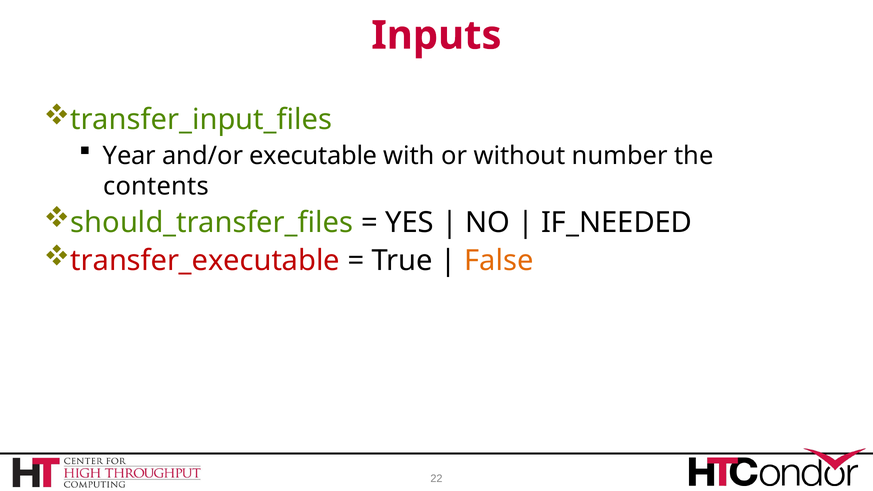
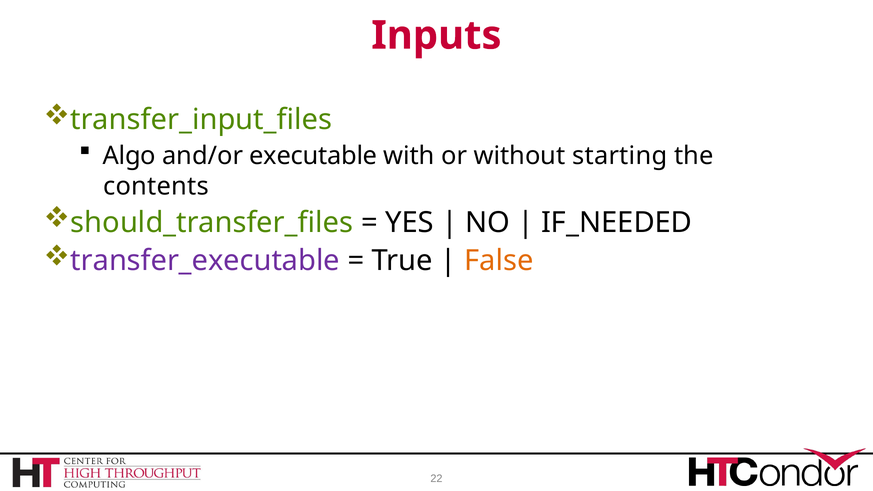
Year: Year -> Algo (129, 156)
number: number -> starting (620, 156)
transfer_executable colour: red -> purple (205, 261)
